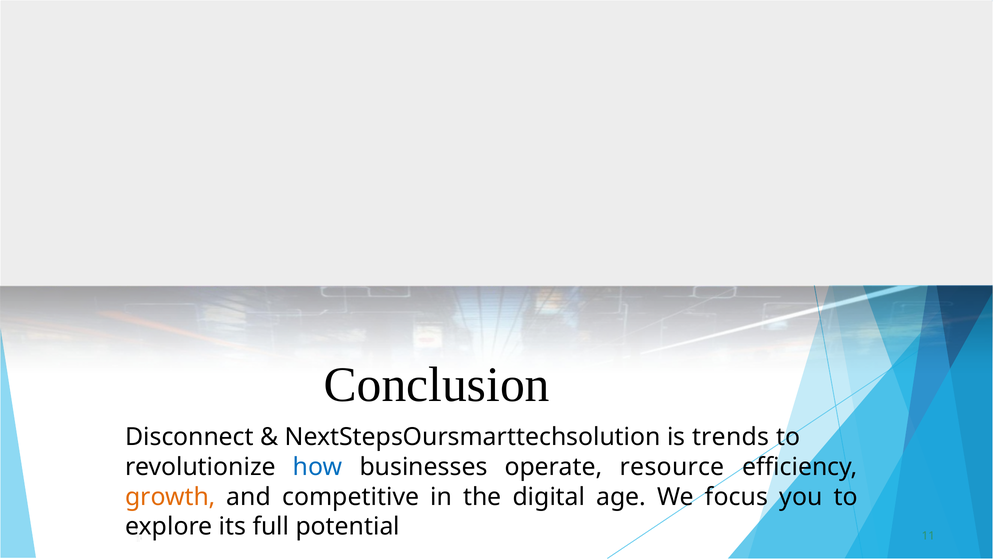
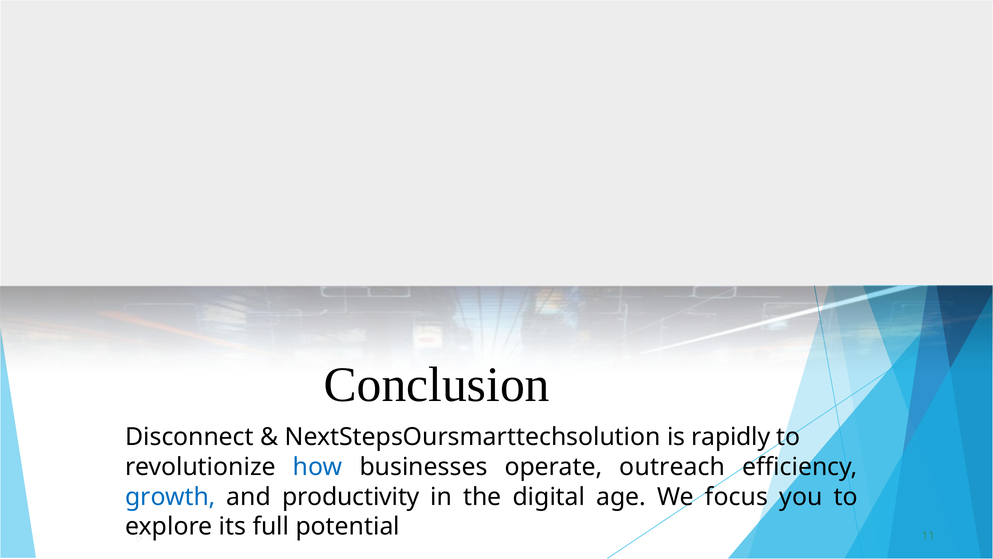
trends: trends -> rapidly (731, 437)
resource: resource -> outreach (672, 467)
growth colour: orange -> blue (170, 497)
competitive: competitive -> productivity (351, 497)
